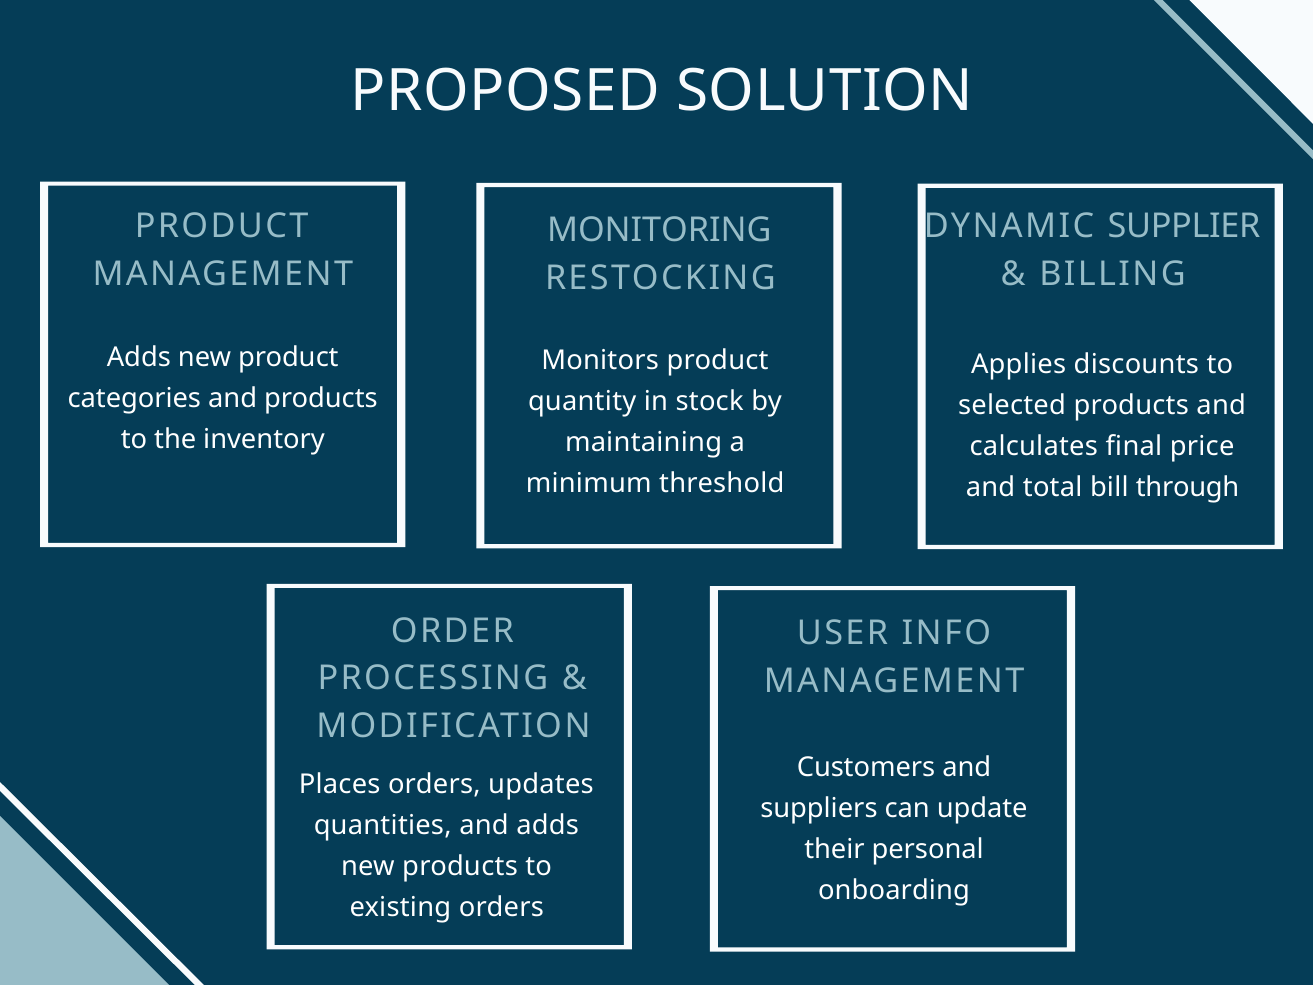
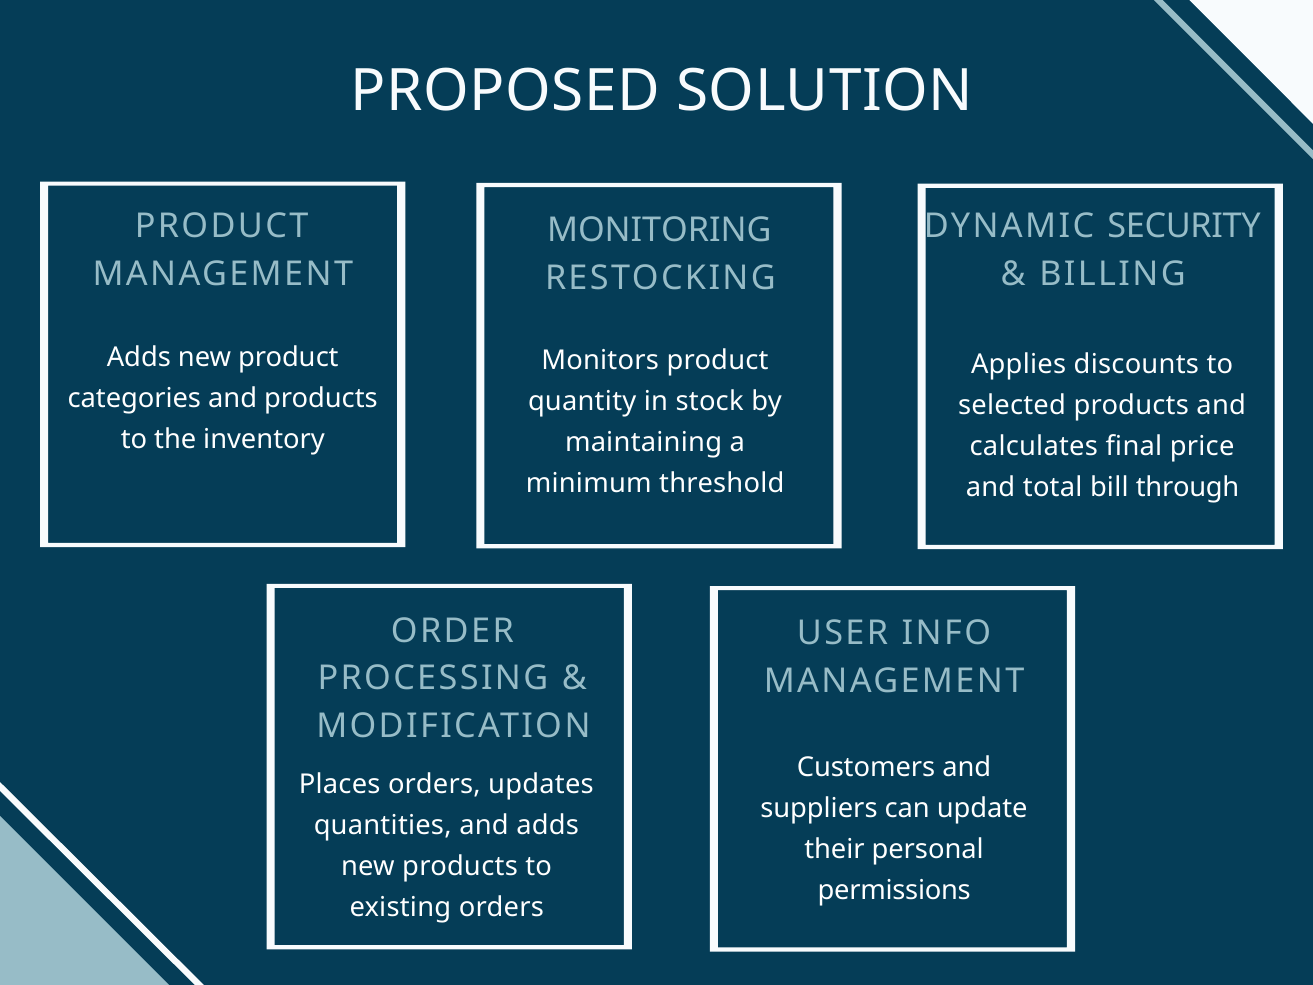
SUPPLIER: SUPPLIER -> SECURITY (1184, 226)
onboarding: onboarding -> permissions (894, 890)
